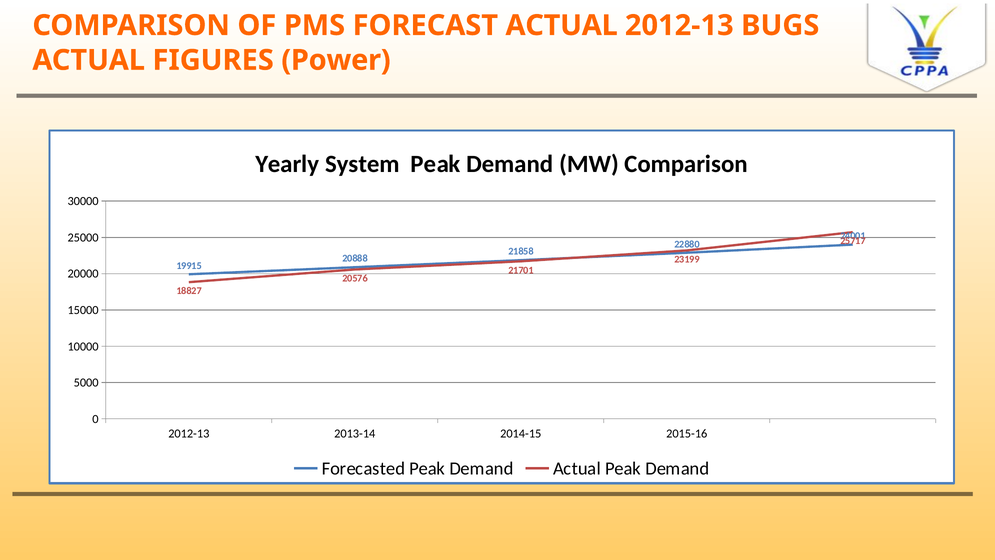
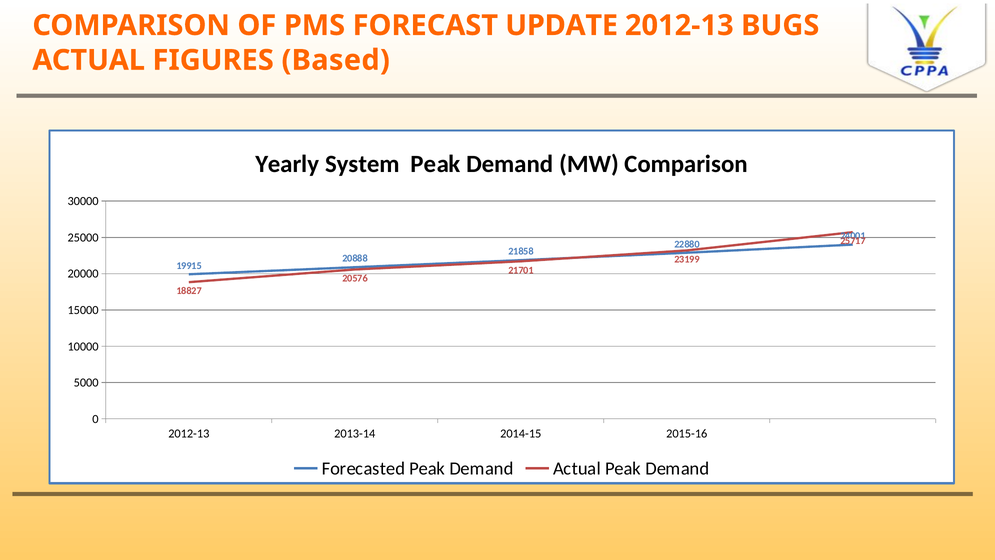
FORECAST ACTUAL: ACTUAL -> UPDATE (562, 25)
Power: Power -> Based (336, 60)
